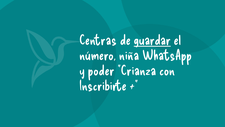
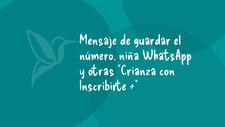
Centras: Centras -> Mensaje (98, 40)
guardar underline: present -> none (152, 40)
poder: poder -> otras (101, 70)
